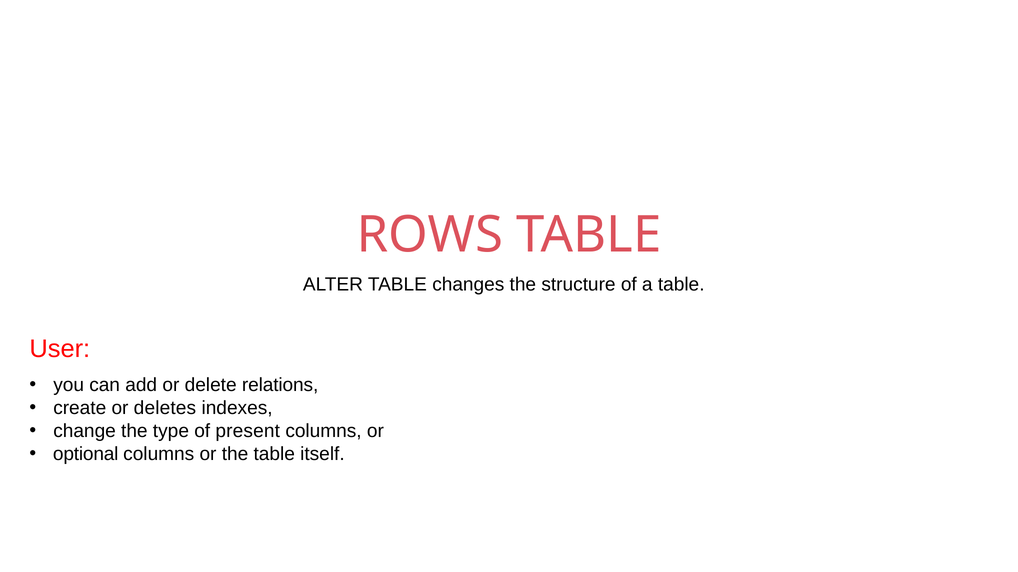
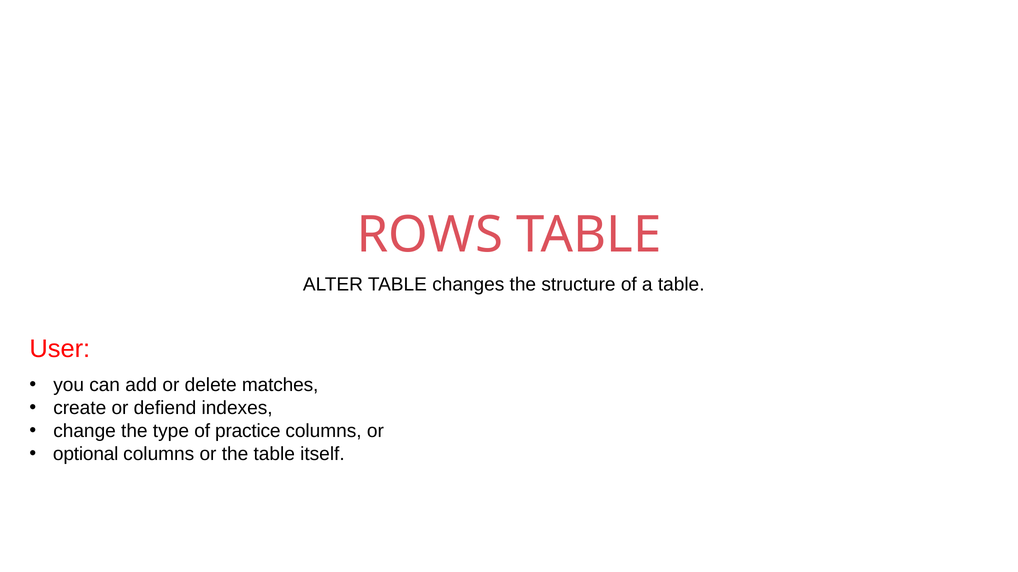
relations: relations -> matches (280, 386)
deletes: deletes -> defiend (165, 409)
present: present -> practice (248, 431)
